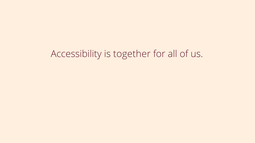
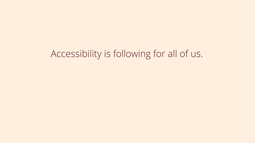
together: together -> following (132, 54)
